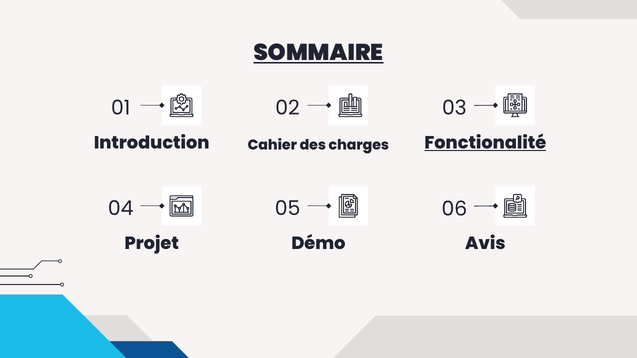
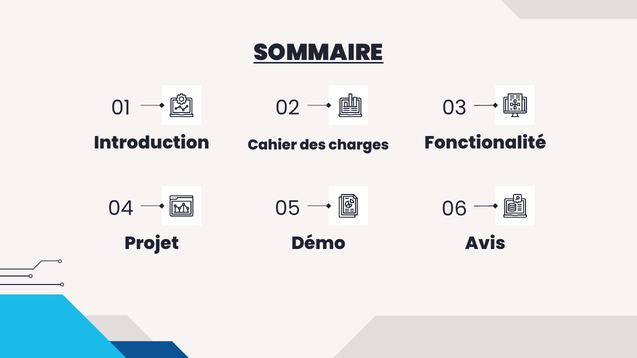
Fonctionalité underline: present -> none (485, 143)
